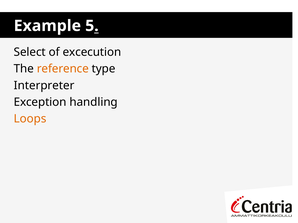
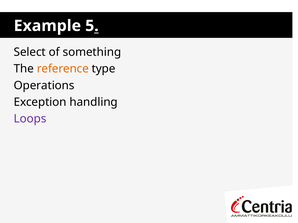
excecution: excecution -> something (92, 52)
Interpreter: Interpreter -> Operations (44, 86)
Loops colour: orange -> purple (30, 119)
